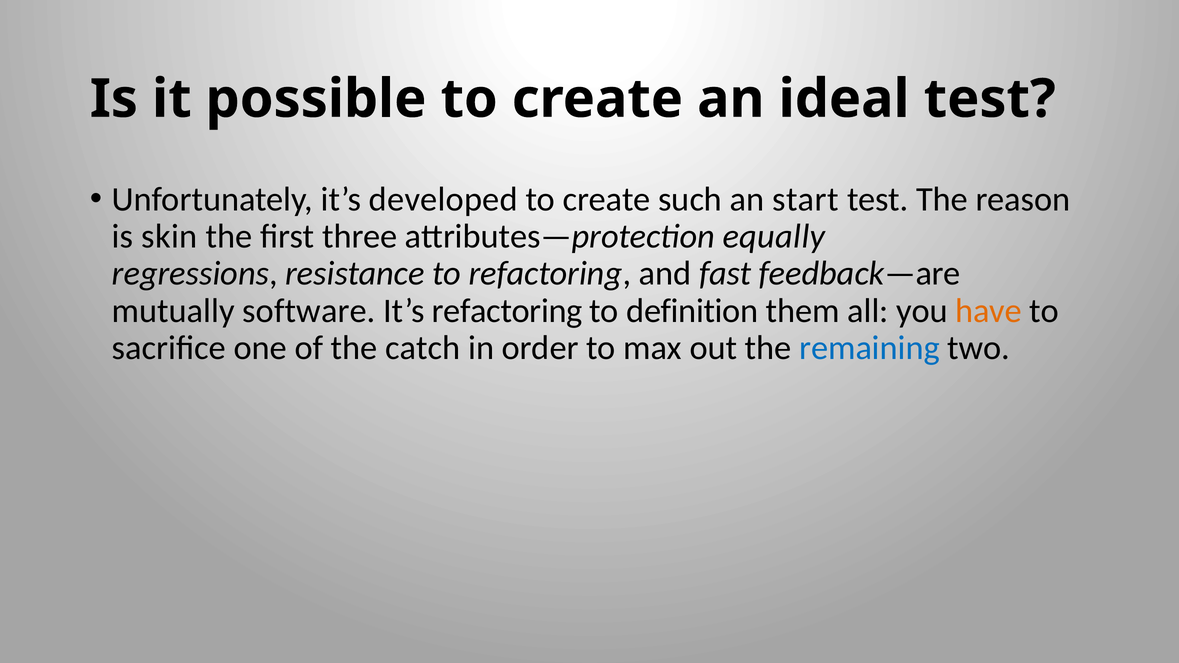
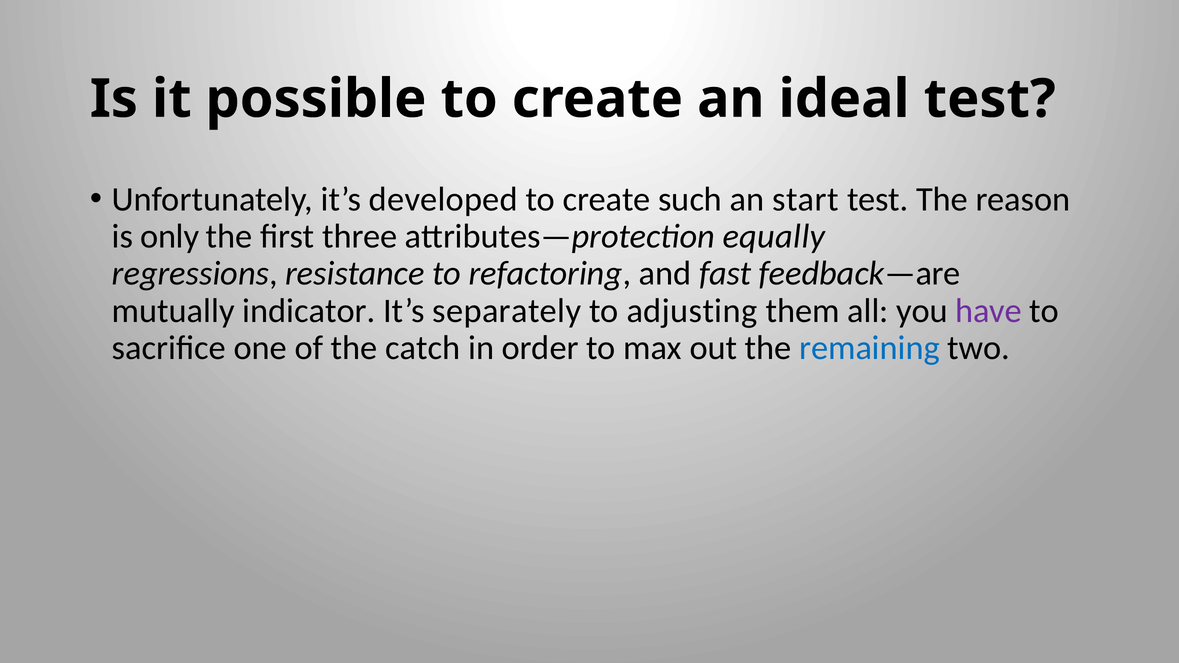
skin: skin -> only (170, 236)
software: software -> indicator (309, 311)
It’s refactoring: refactoring -> separately (507, 311)
definition: definition -> adjusting (692, 311)
have colour: orange -> purple (989, 311)
